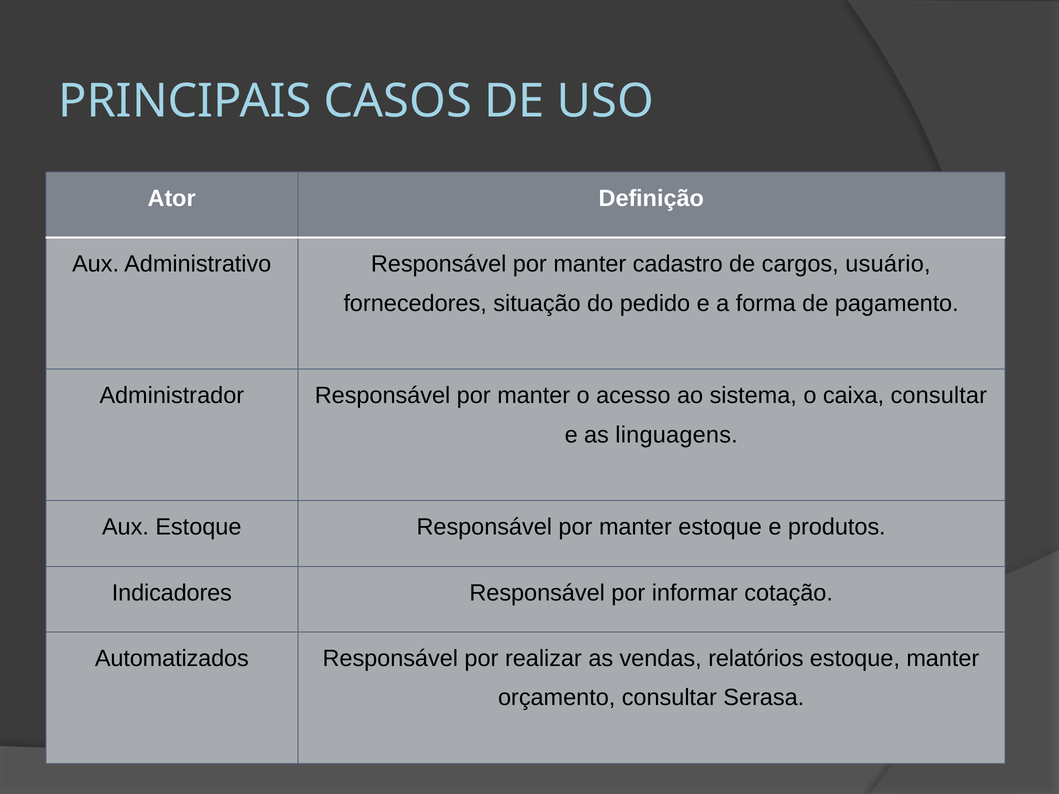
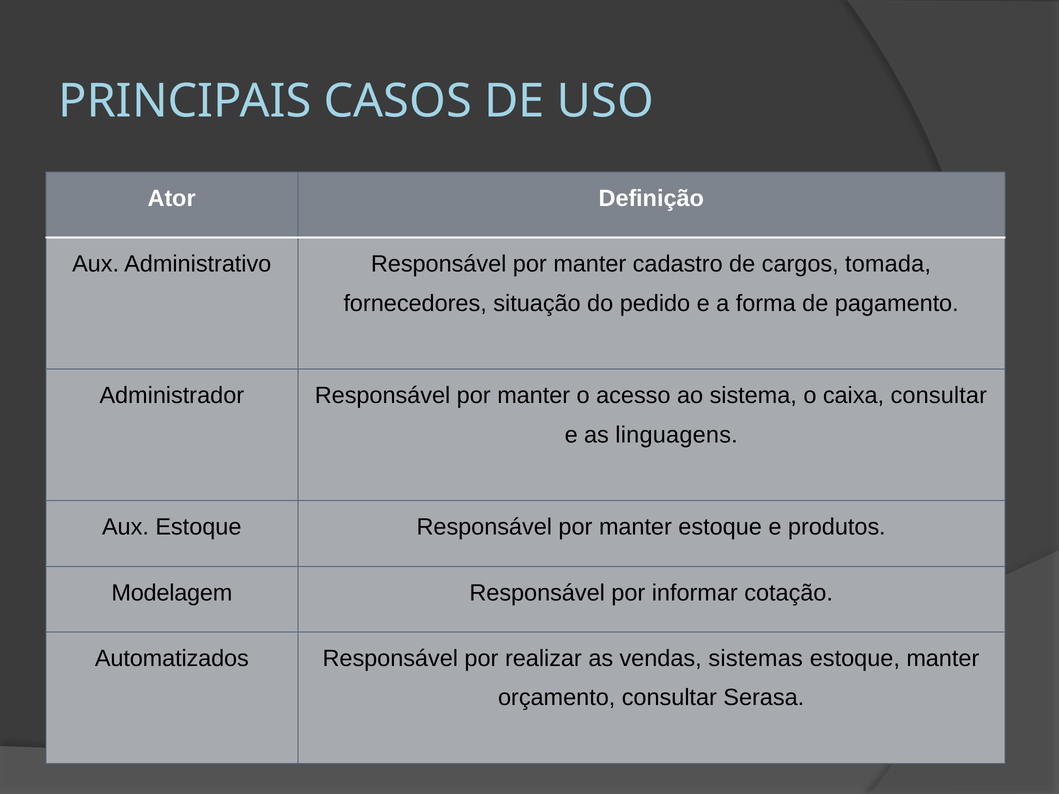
usuário: usuário -> tomada (888, 264)
Indicadores: Indicadores -> Modelagem (172, 593)
relatórios: relatórios -> sistemas (756, 659)
